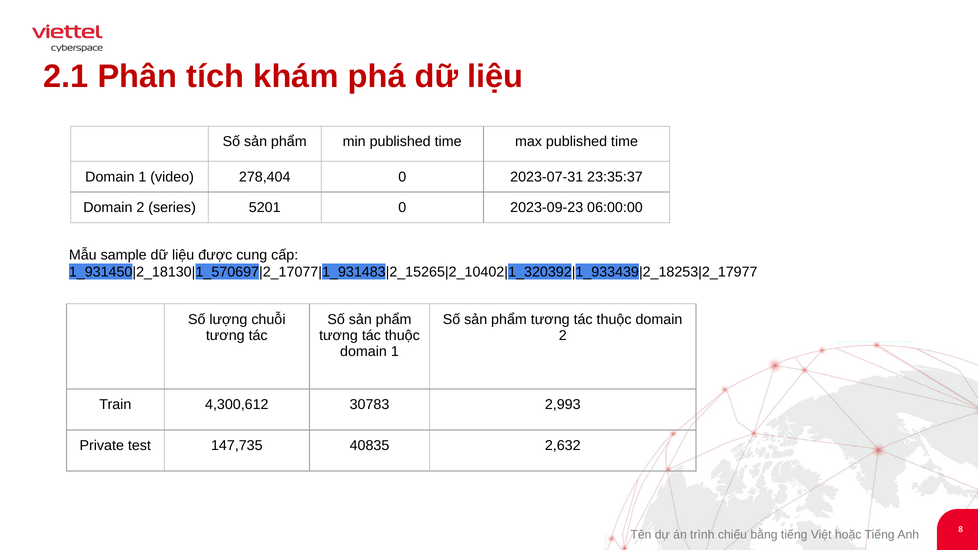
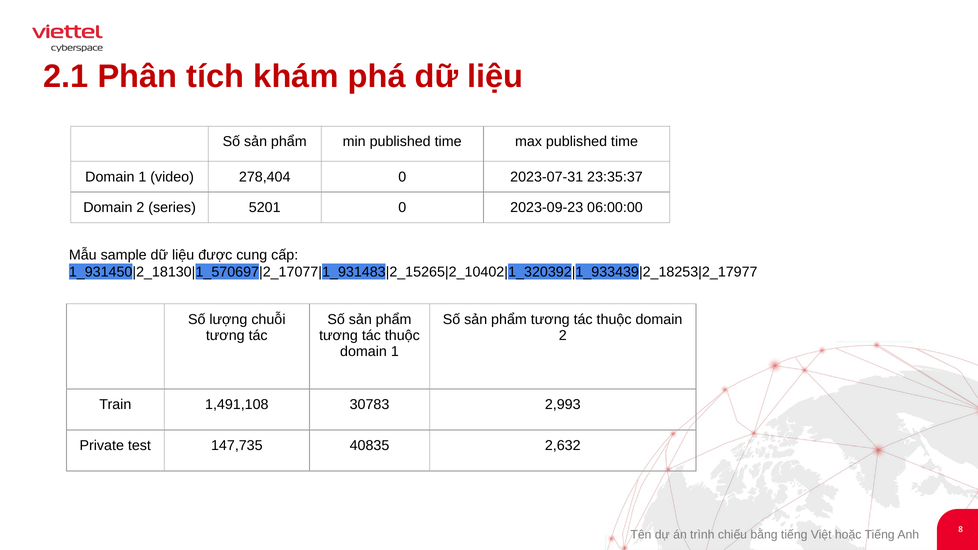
4,300,612: 4,300,612 -> 1,491,108 (237, 405)
